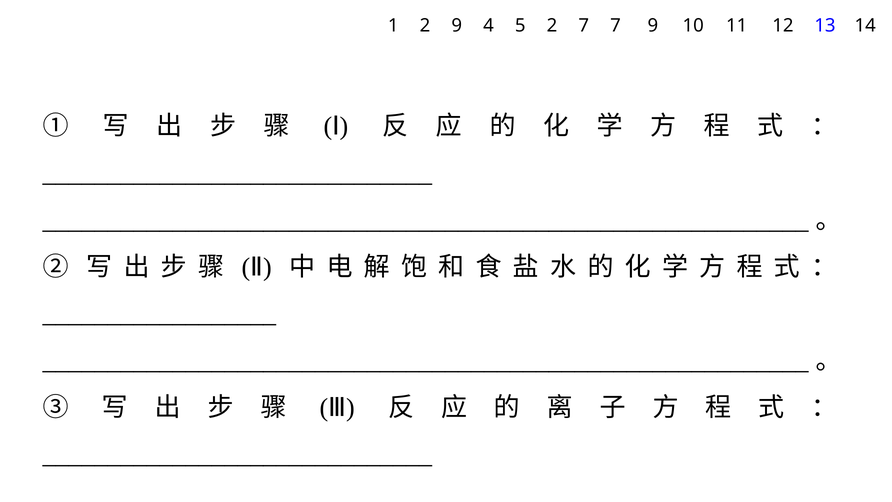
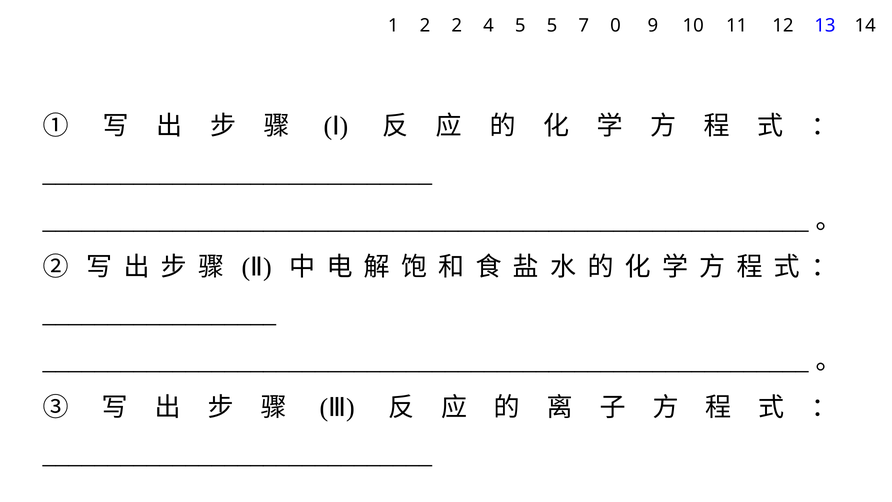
2 9: 9 -> 2 (457, 26)
5 2: 2 -> 5 (552, 26)
7 7: 7 -> 0 (616, 26)
